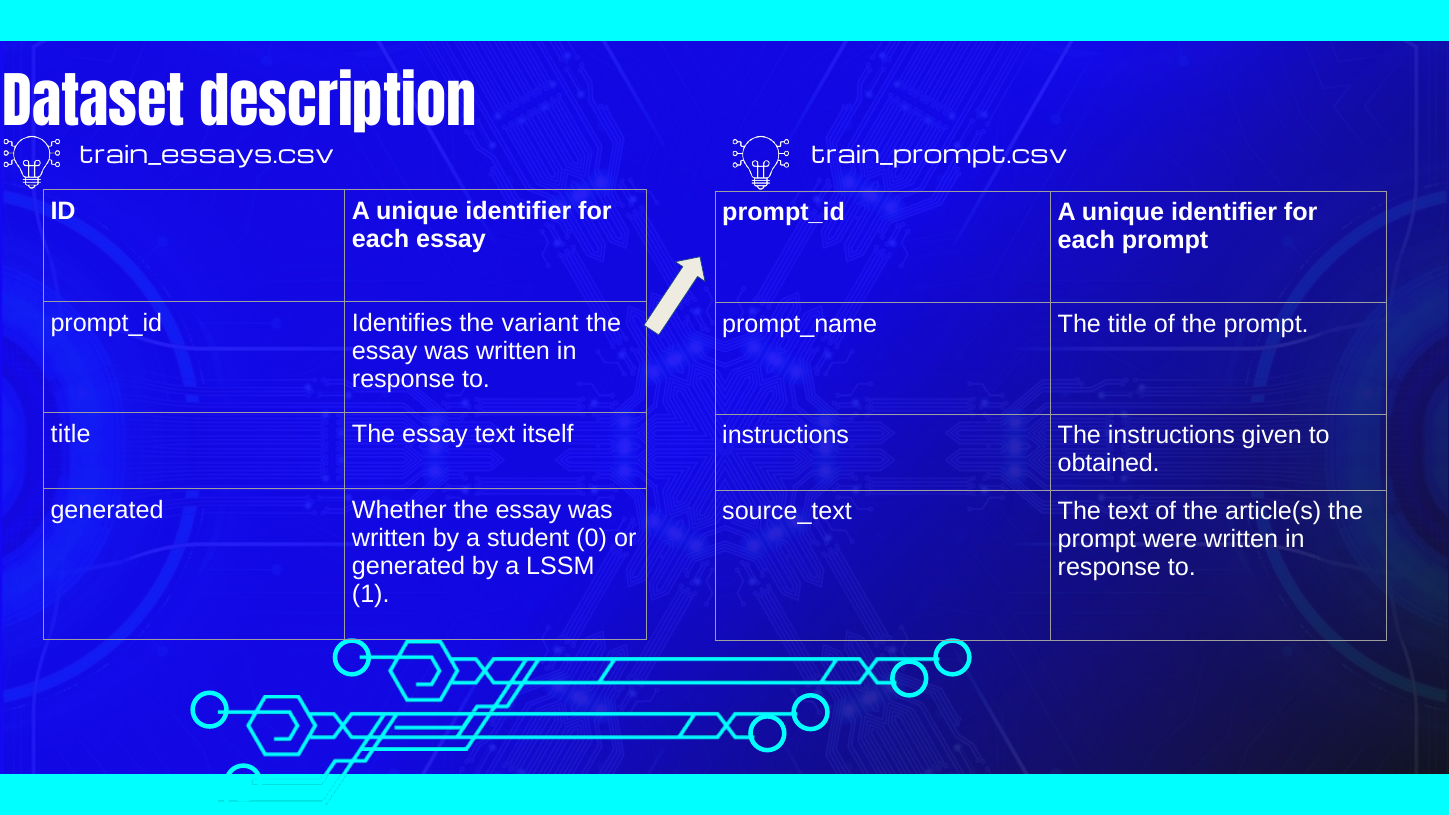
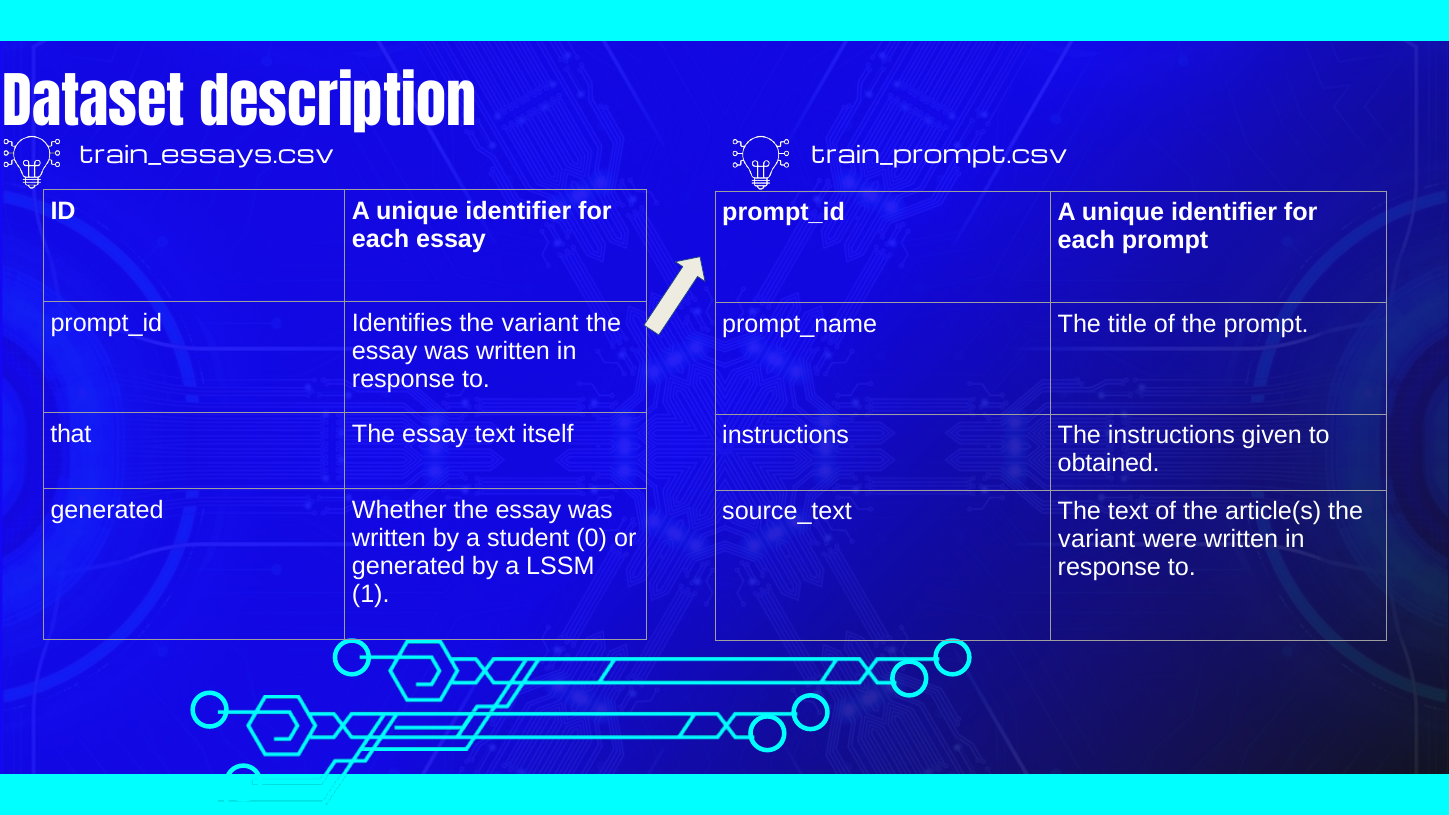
title: title -> that (71, 434)
prompt: prompt -> variant (1097, 540)
